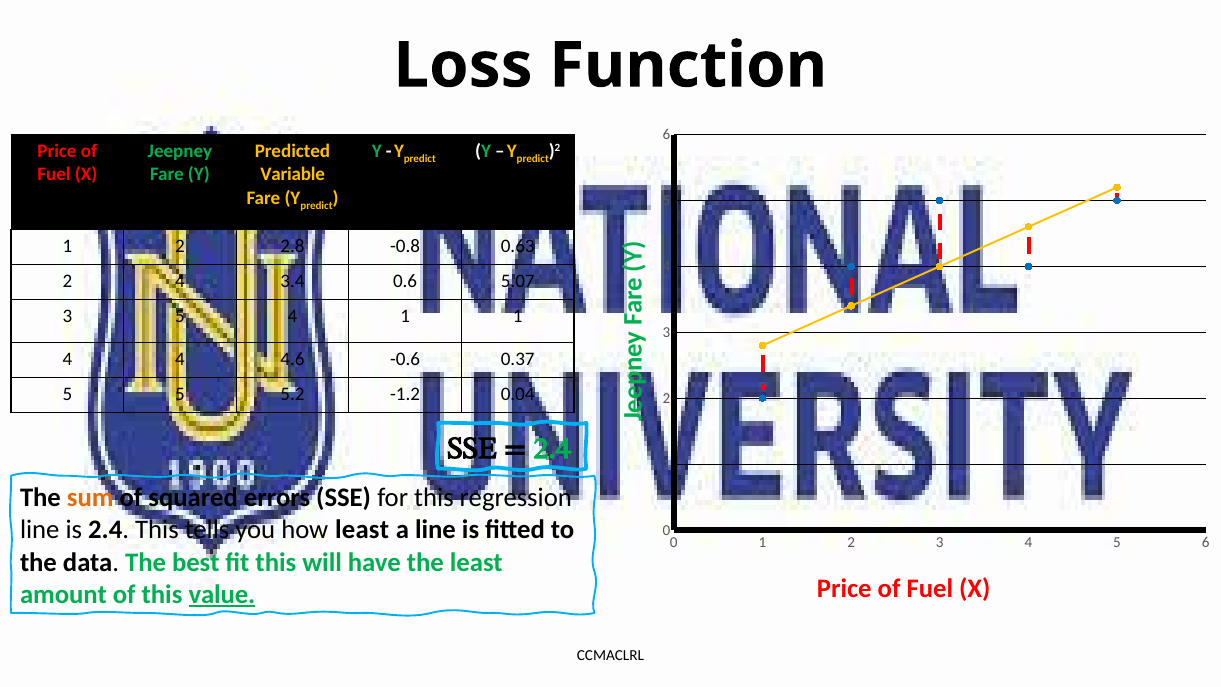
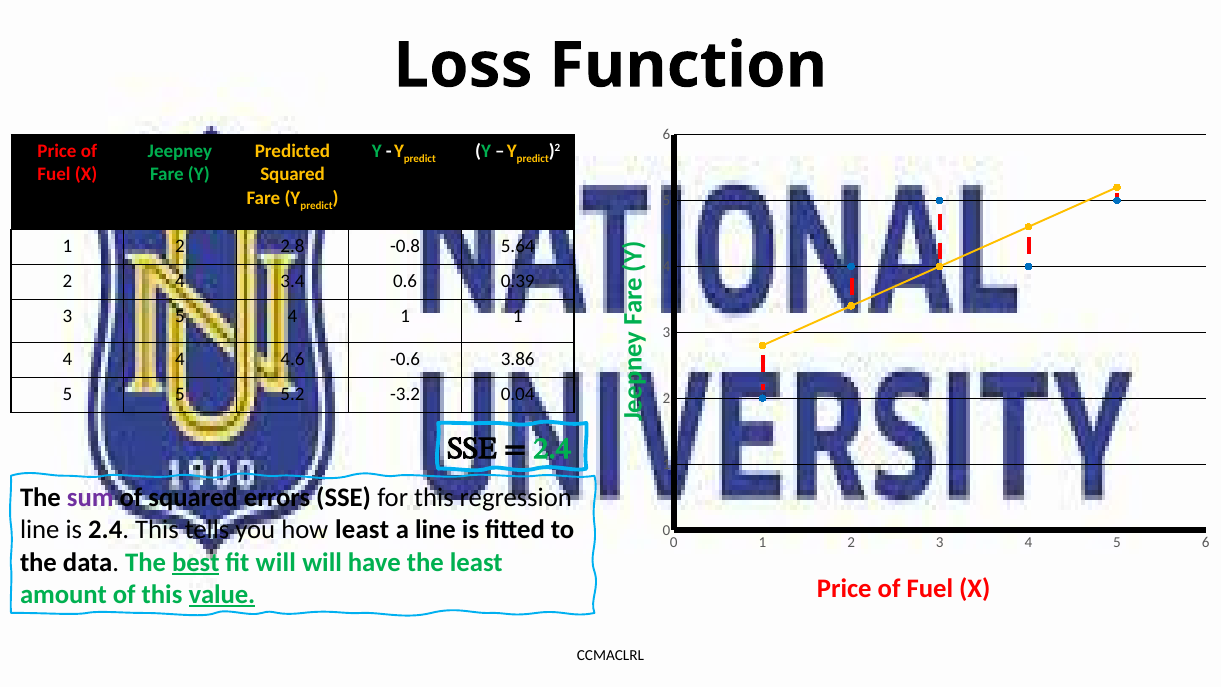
Variable: Variable -> Squared (293, 175)
0.63: 0.63 -> 5.64 (518, 246)
5.07: 5.07 -> 0.39 (518, 281)
0.37: 0.37 -> 3.86 (518, 359)
-1.2: -1.2 -> -3.2 (405, 394)
sum colour: orange -> purple (90, 498)
best underline: none -> present (196, 562)
fit this: this -> will (276, 562)
